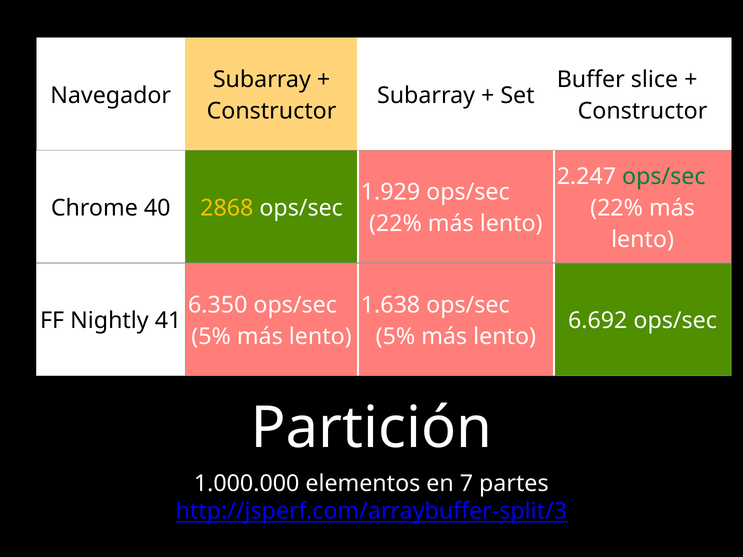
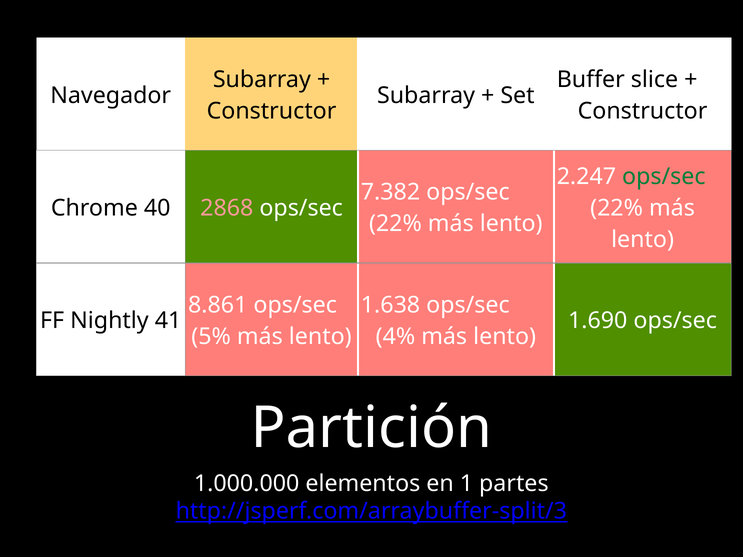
1.929: 1.929 -> 7.382 (391, 192)
2868 colour: yellow -> pink (227, 208)
6.350: 6.350 -> 8.861 (218, 305)
6.692: 6.692 -> 1.690 (598, 321)
5%: 5% -> 4% (395, 337)
7: 7 -> 1 (466, 484)
